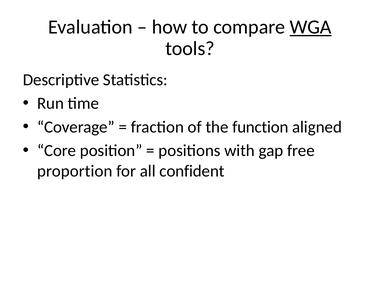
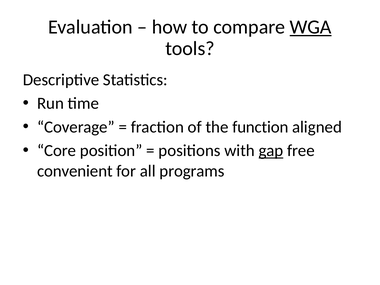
gap underline: none -> present (271, 151)
proportion: proportion -> convenient (75, 171)
confident: confident -> programs (192, 171)
